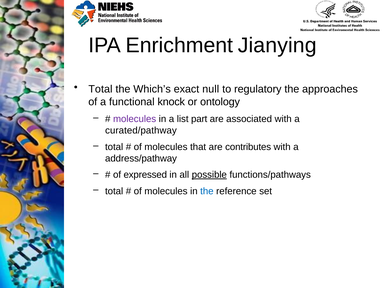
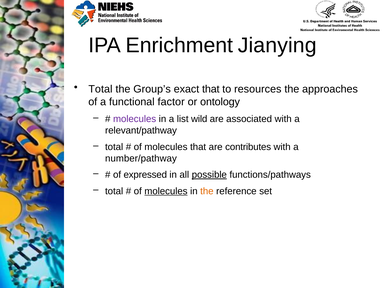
Which’s: Which’s -> Group’s (152, 89)
exact null: null -> that (211, 89)
regulatory: regulatory -> resources (258, 89)
knock: knock -> factor (171, 102)
part: part -> wild (199, 119)
curated/pathway: curated/pathway -> relevant/pathway (141, 130)
address/pathway: address/pathway -> number/pathway (141, 158)
molecules underline: none -> present (166, 191)
the colour: blue -> orange (207, 191)
